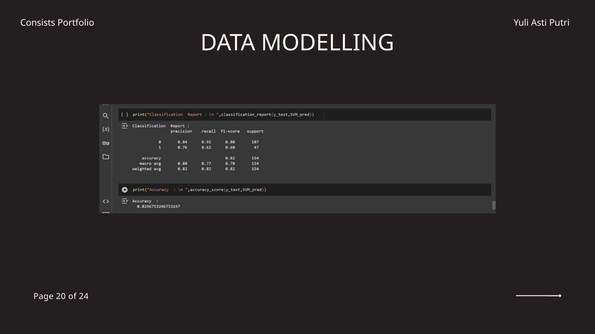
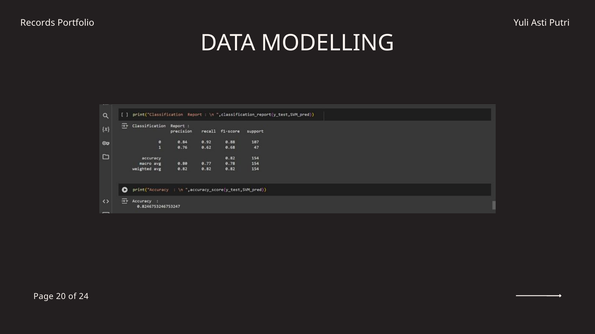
Consists: Consists -> Records (38, 23)
